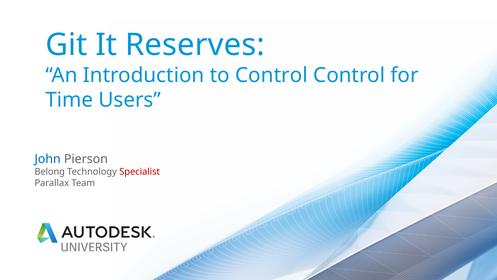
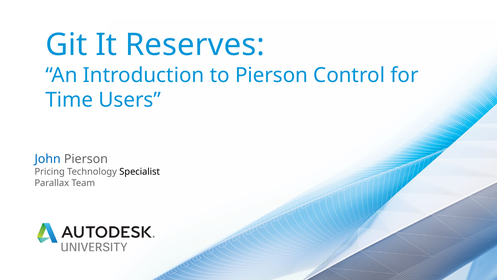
to Control: Control -> Pierson (272, 75)
Belong: Belong -> Pricing (50, 172)
Specialist colour: red -> black (140, 172)
